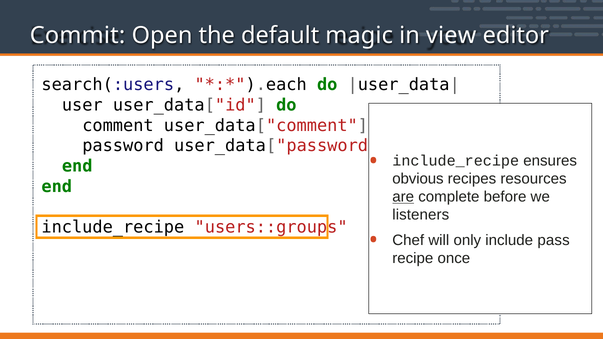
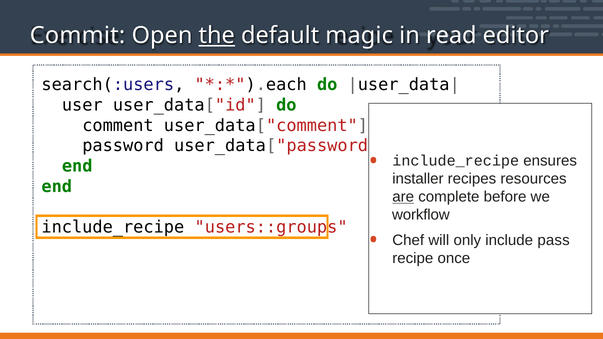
the underline: none -> present (217, 36)
view: view -> read (451, 36)
obvious: obvious -> installer (418, 179)
listeners: listeners -> workflow (421, 215)
